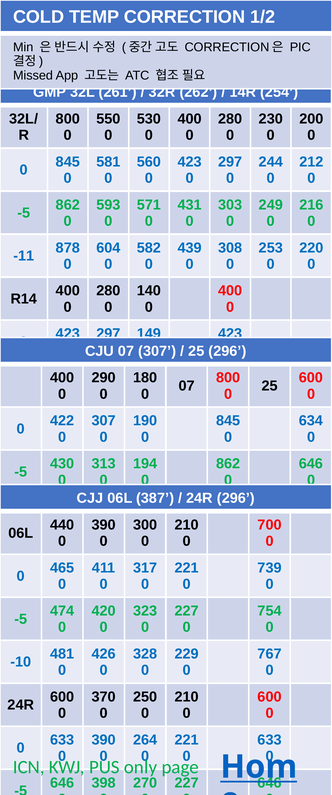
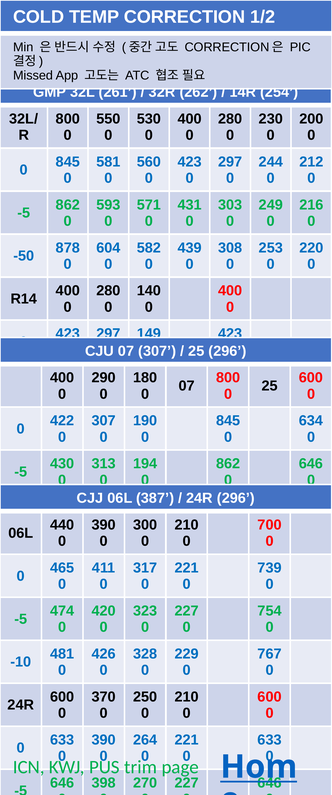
-11: -11 -> -50 (24, 256)
only: only -> trim (141, 766)
